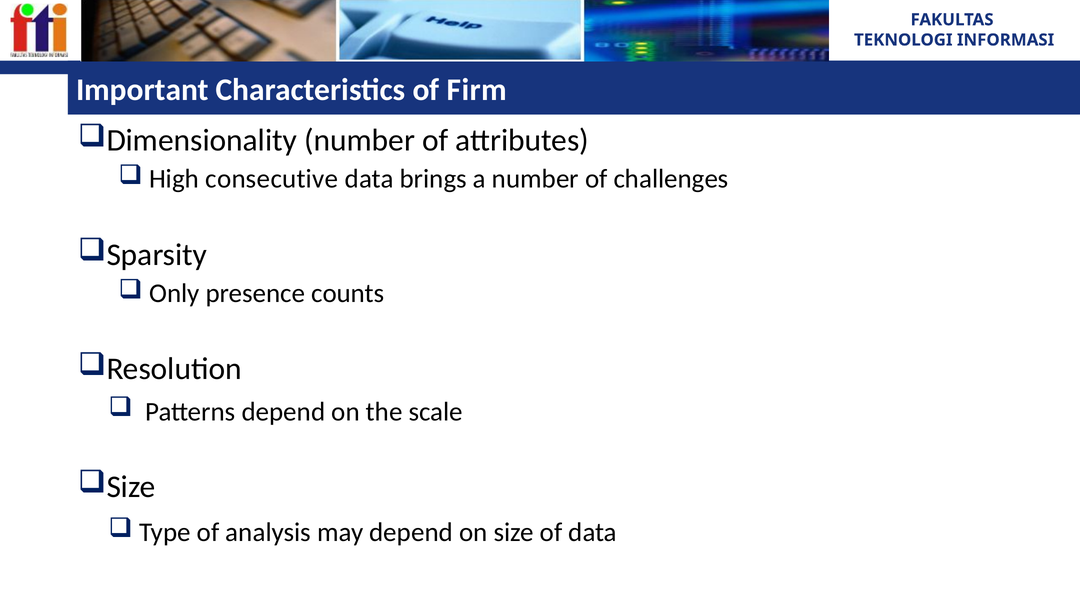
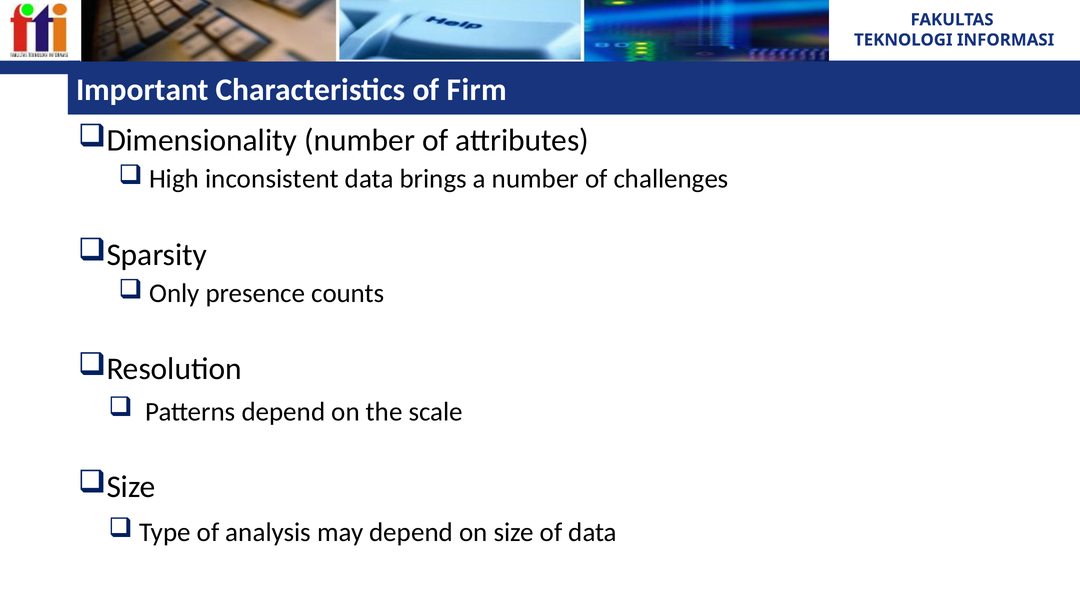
consecutive: consecutive -> inconsistent (272, 179)
